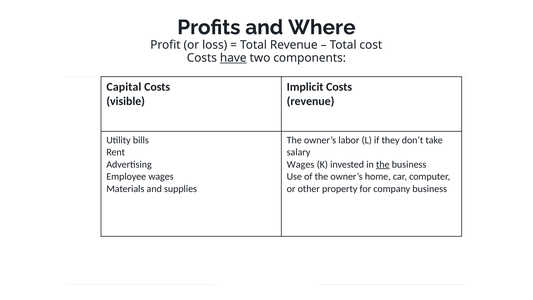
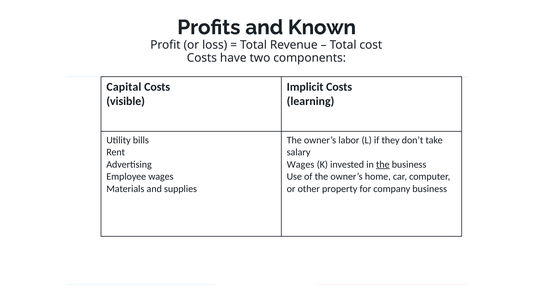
Where: Where -> Known (322, 27)
have underline: present -> none (233, 58)
revenue: revenue -> learning (311, 101)
